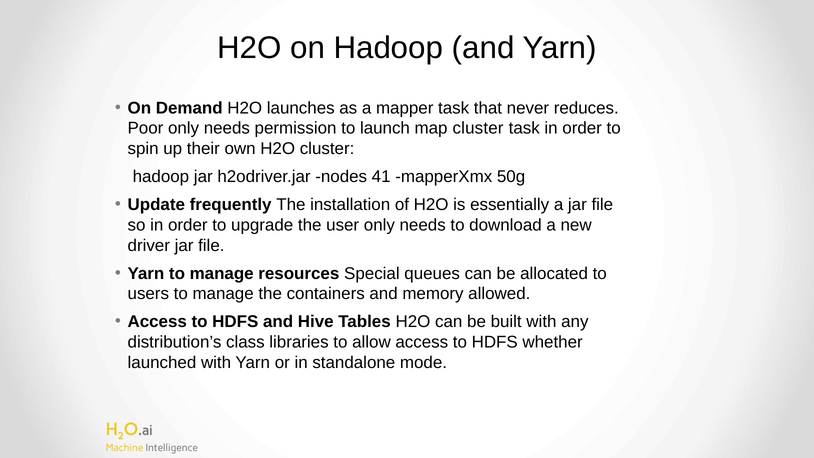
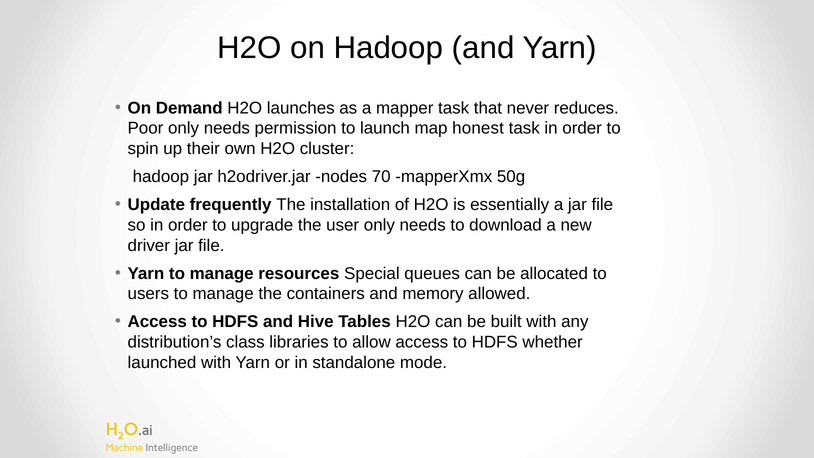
map cluster: cluster -> honest (478, 128)
41: 41 -> 70 (381, 177)
